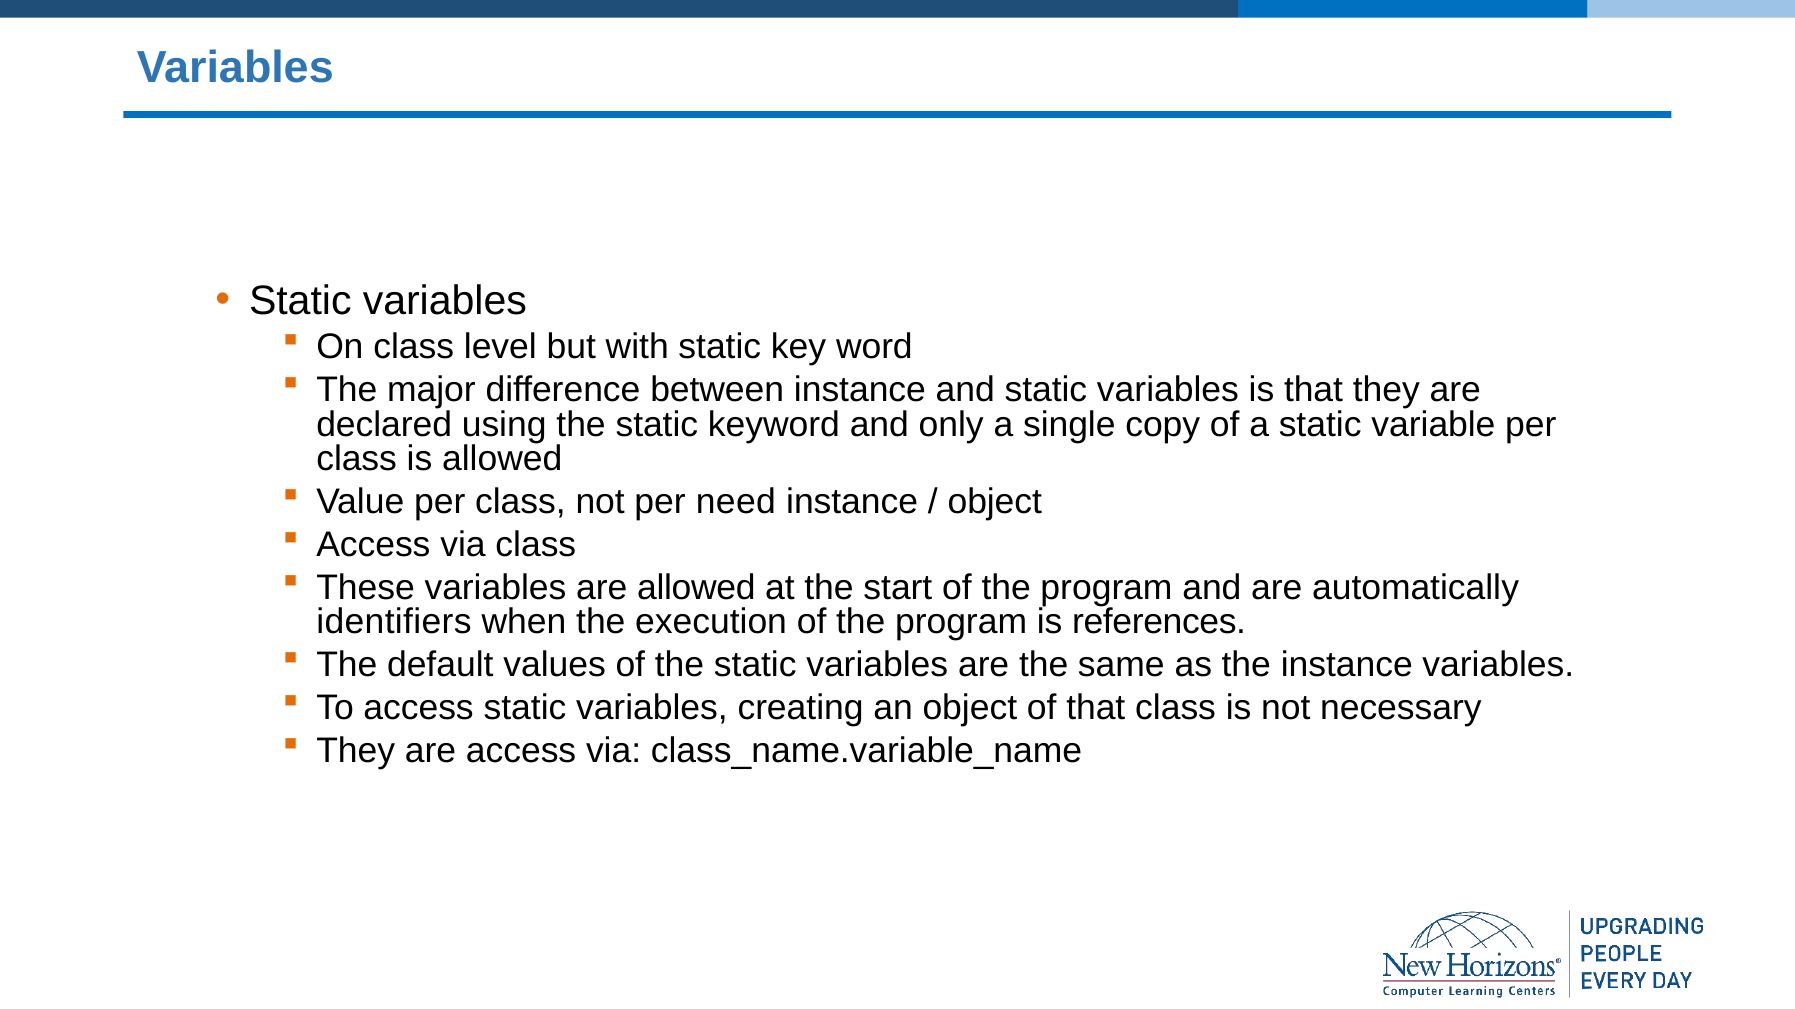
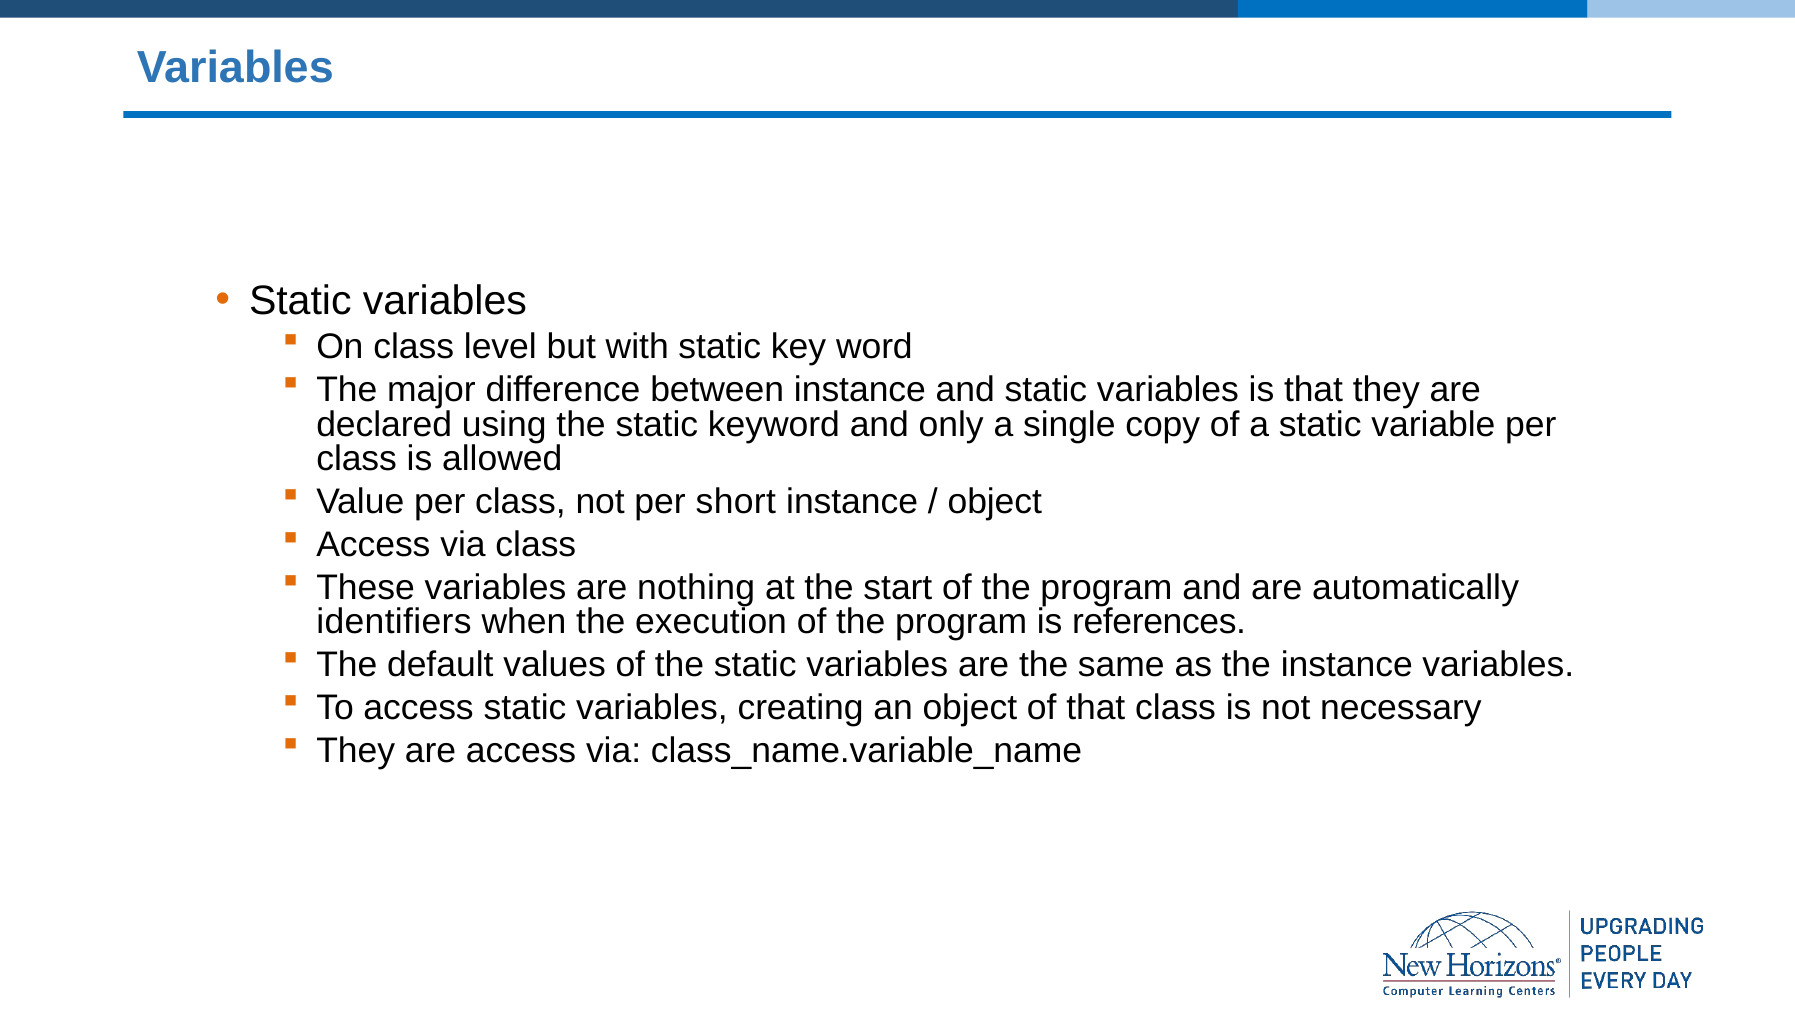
need: need -> short (736, 502)
are allowed: allowed -> nothing (696, 588)
